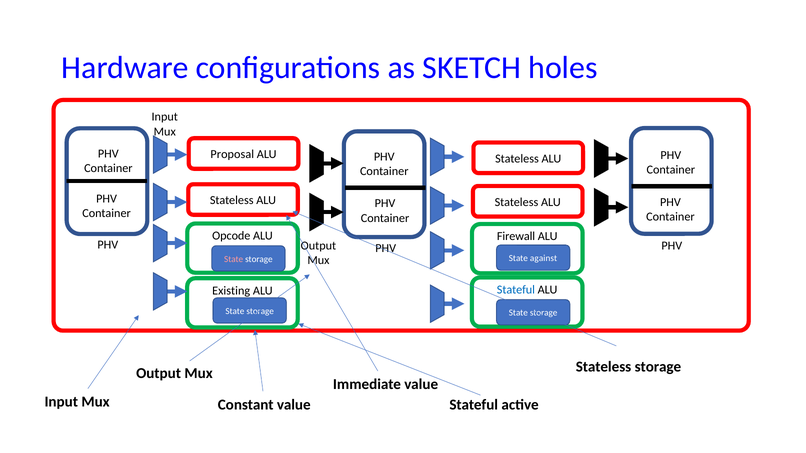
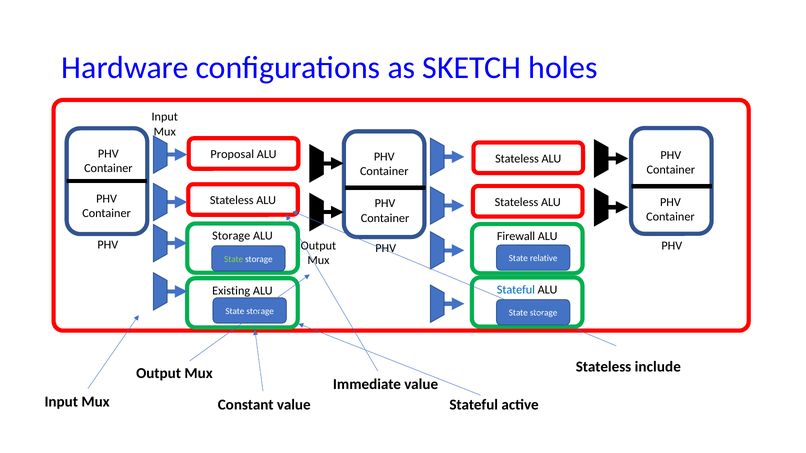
Opcode: Opcode -> Storage (231, 236)
against: against -> relative (544, 258)
State colour: pink -> light green (234, 259)
Stateless storage: storage -> include (658, 367)
